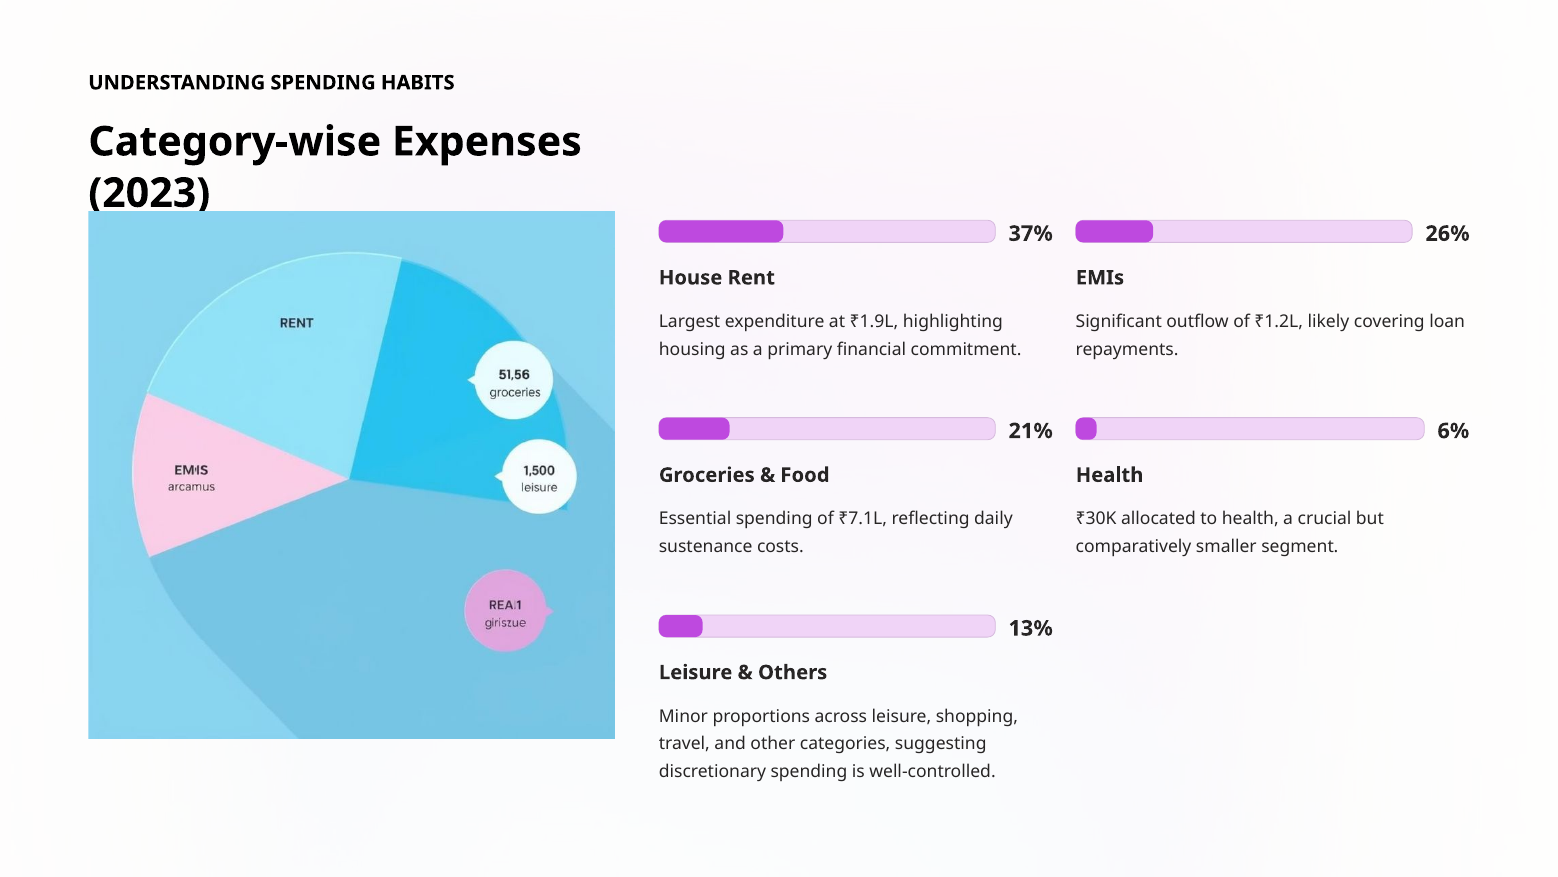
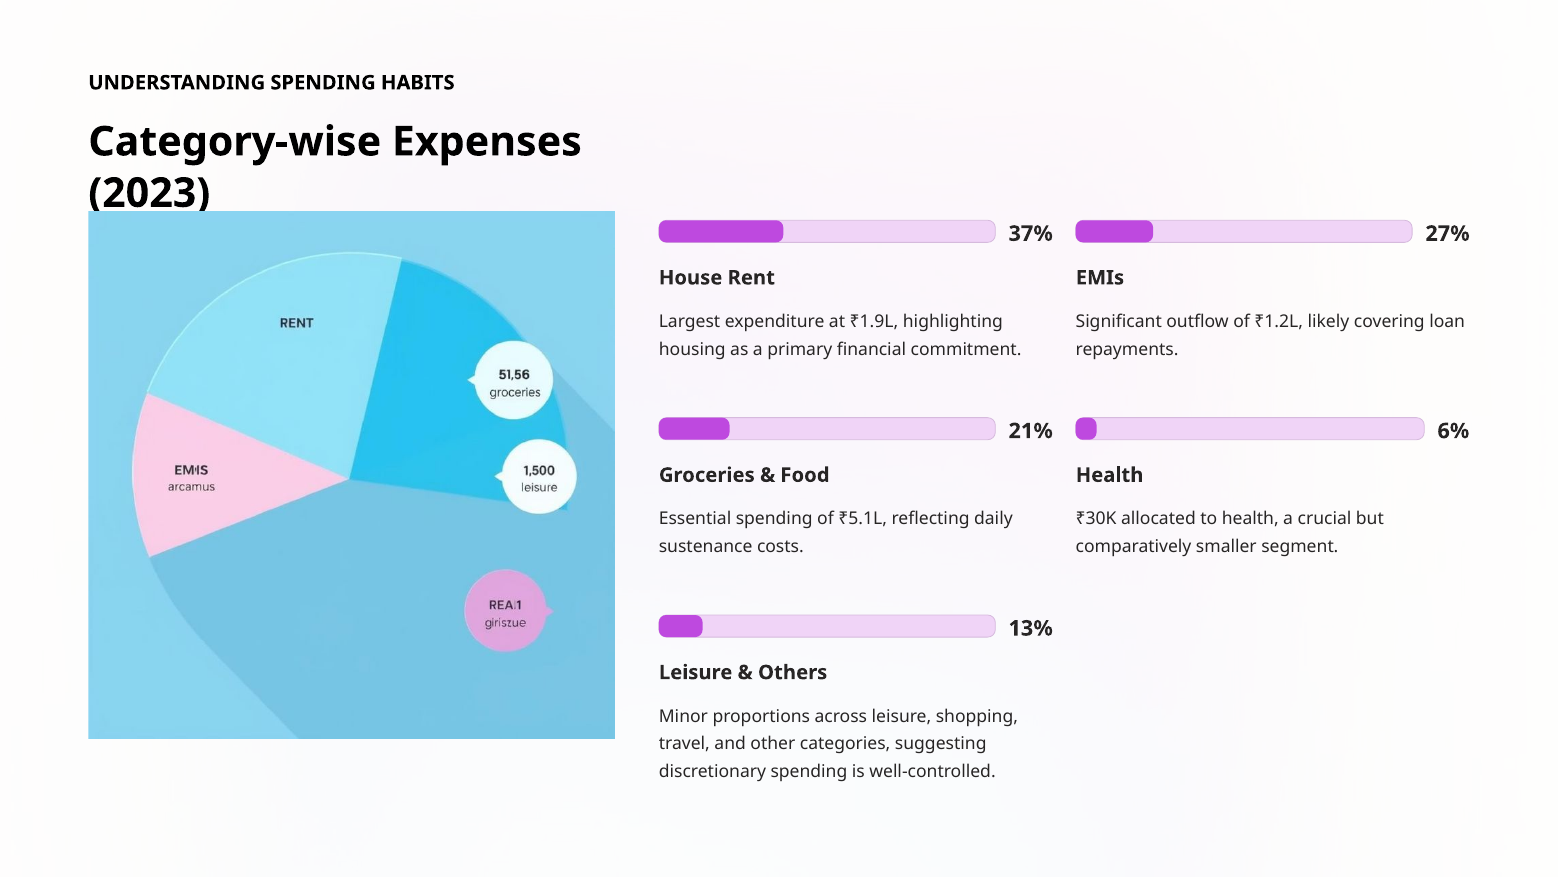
26%: 26% -> 27% (1448, 234)
₹7.1L: ₹7.1L -> ₹5.1L (863, 519)
